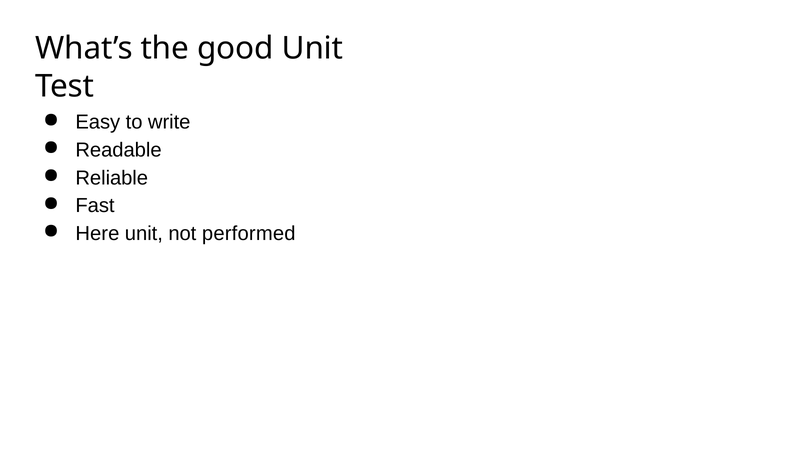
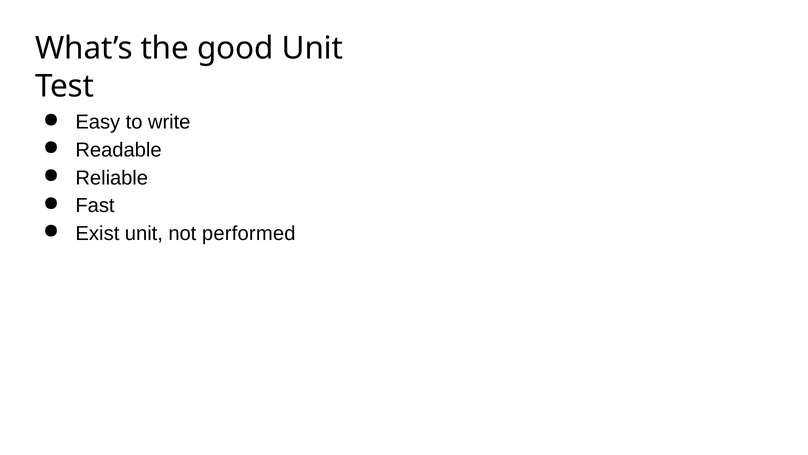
Here: Here -> Exist (97, 233)
